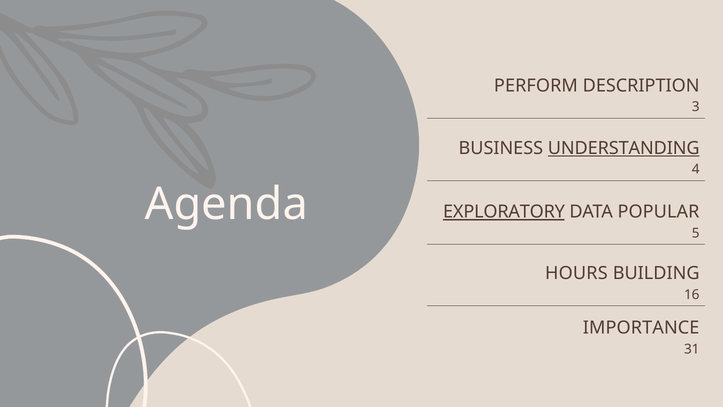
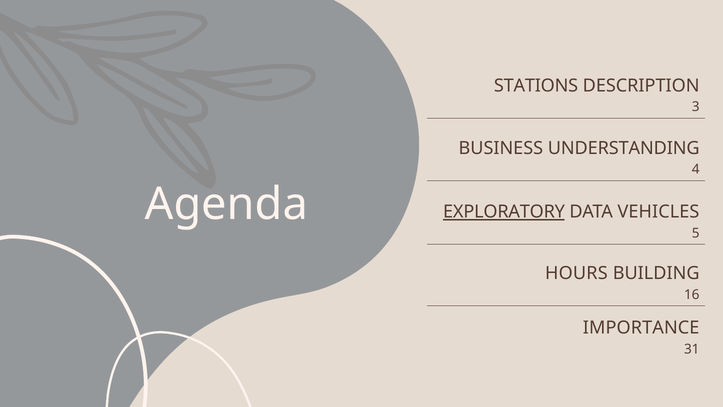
PERFORM: PERFORM -> STATIONS (536, 85)
UNDERSTANDING underline: present -> none (624, 148)
POPULAR: POPULAR -> VEHICLES (658, 212)
